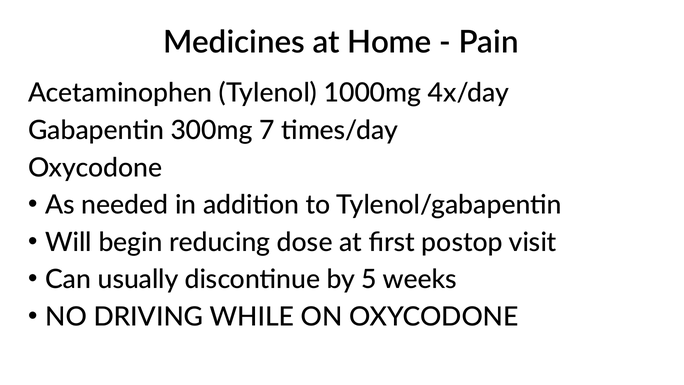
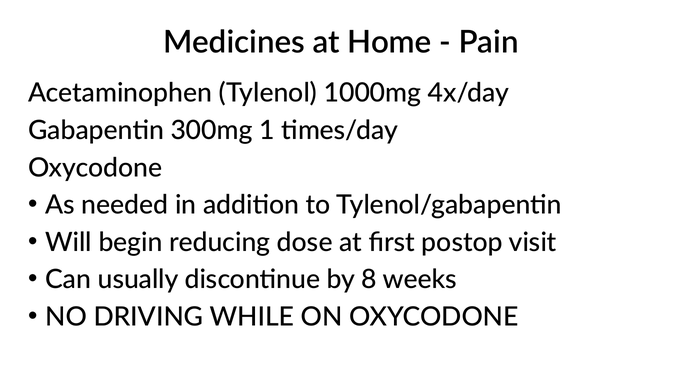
7: 7 -> 1 (267, 130)
5: 5 -> 8 (369, 279)
